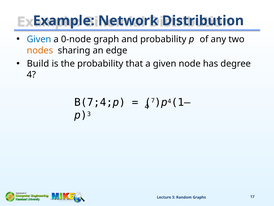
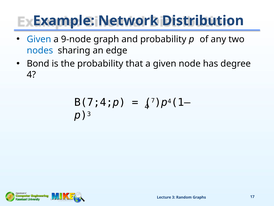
0-node: 0-node -> 9-node (76, 39)
nodes colour: orange -> blue (40, 50)
Build: Build -> Bond (38, 64)
